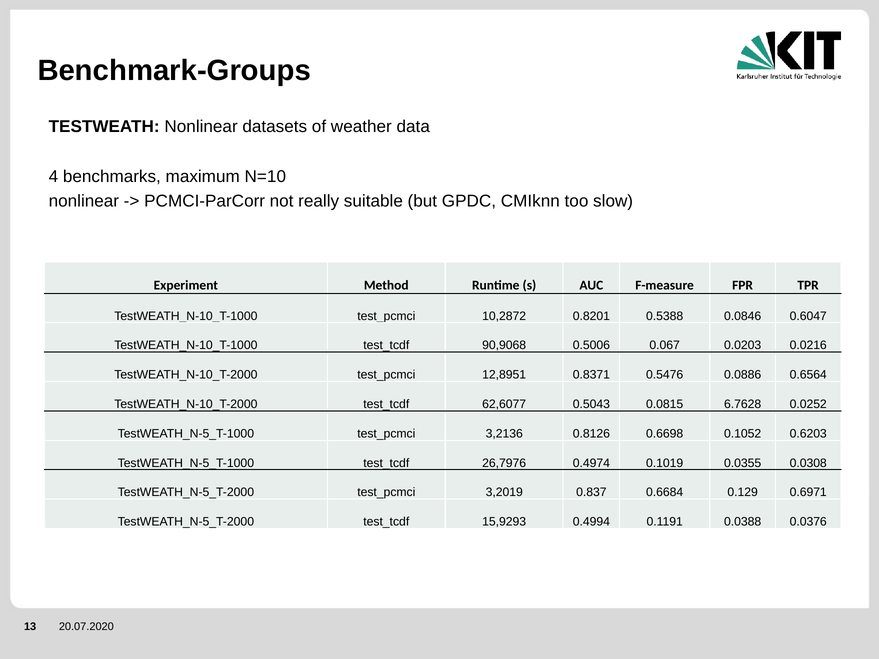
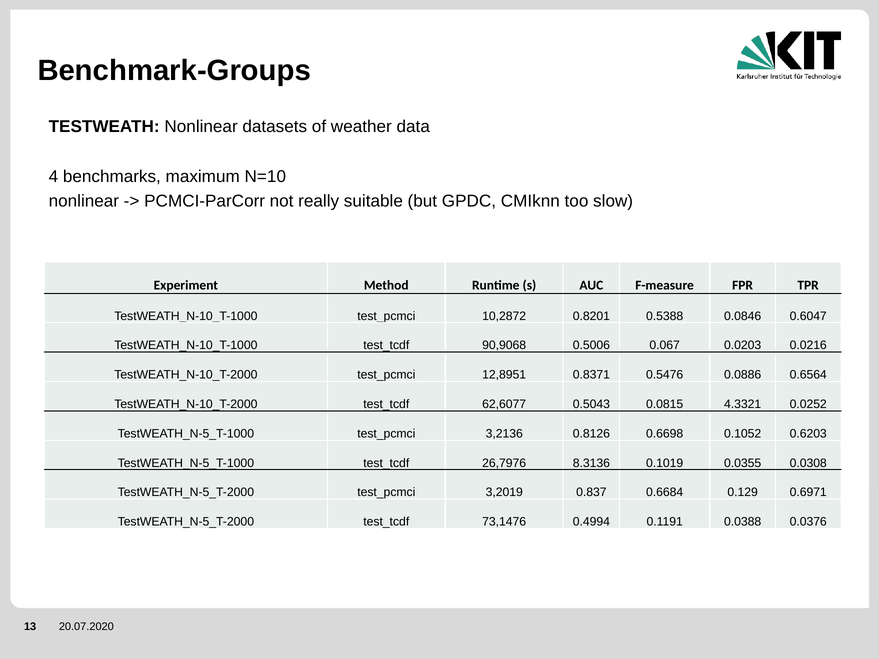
6.7628: 6.7628 -> 4.3321 (743, 404)
0.4974: 0.4974 -> 8.3136 (591, 463)
15,9293: 15,9293 -> 73,1476 (504, 522)
